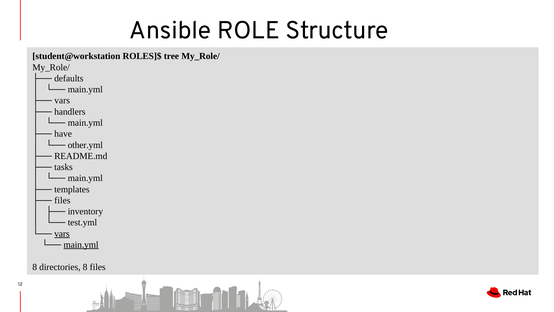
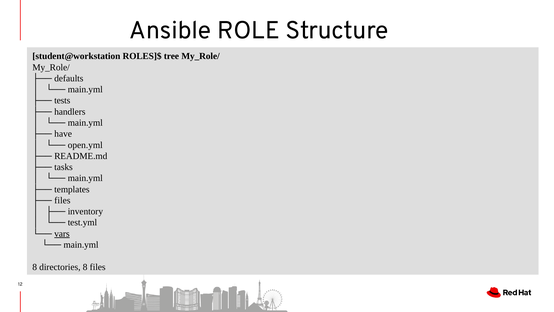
vars: vars -> tests (62, 100)
other.yml: other.yml -> open.yml (85, 145)
main.yml underline: present -> none (81, 245)
